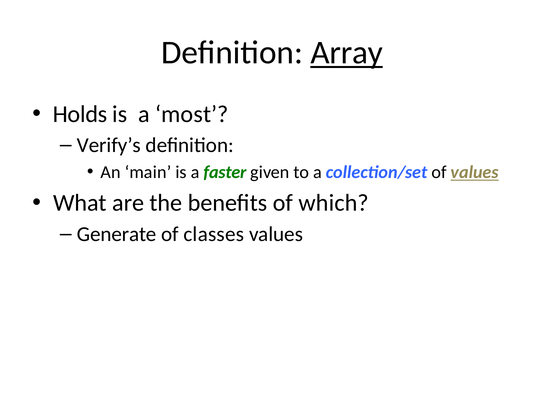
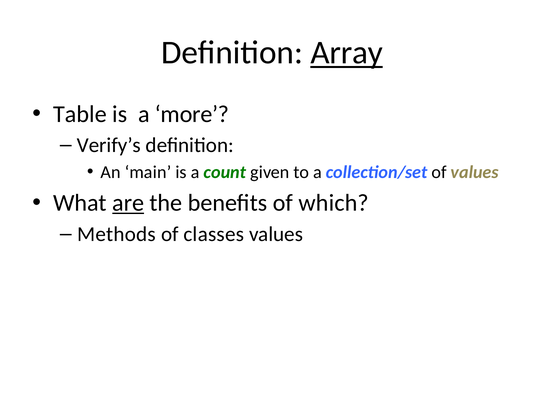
Holds: Holds -> Table (80, 114)
most: most -> more (192, 114)
faster: faster -> count (225, 172)
values underline: present -> none (475, 172)
are underline: none -> present (128, 203)
Generate: Generate -> Methods (116, 234)
